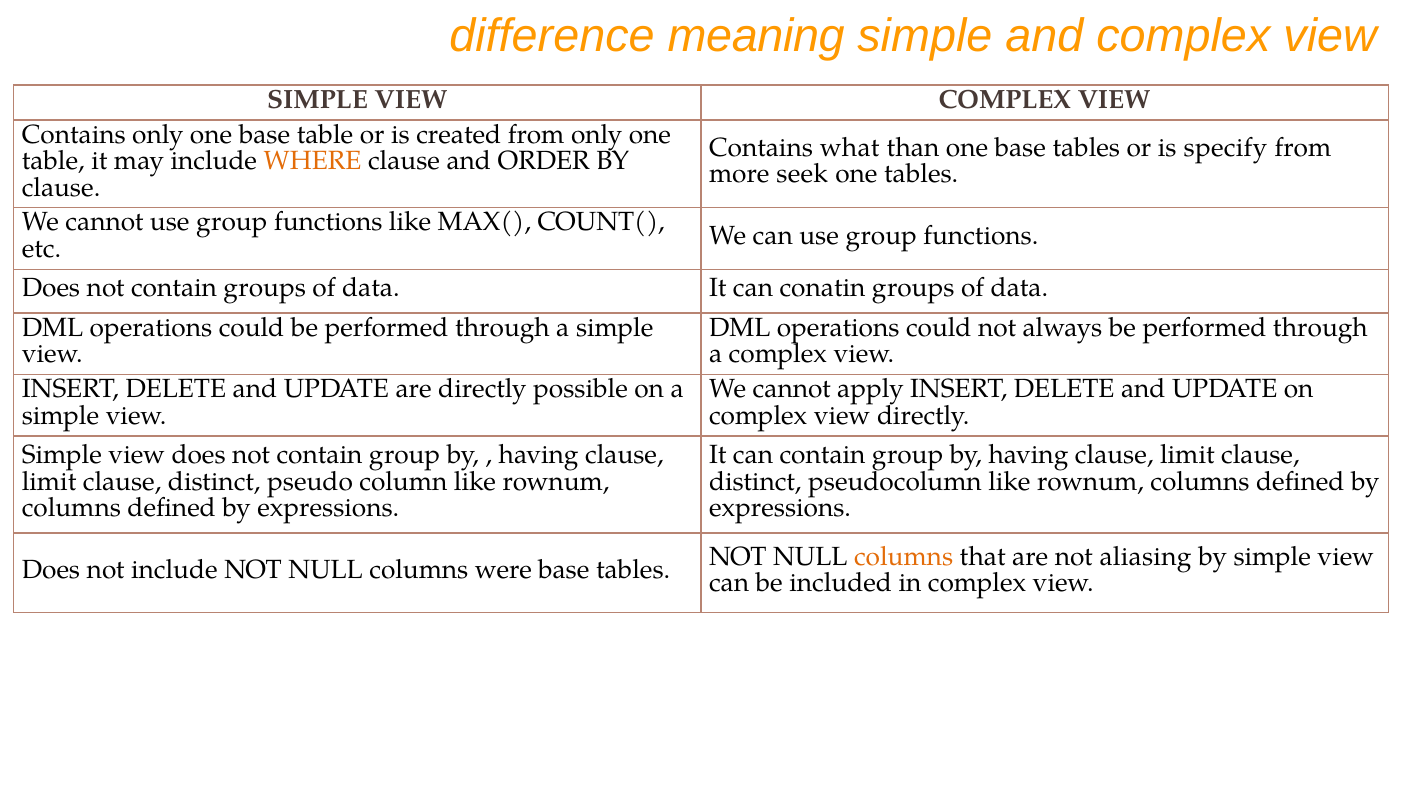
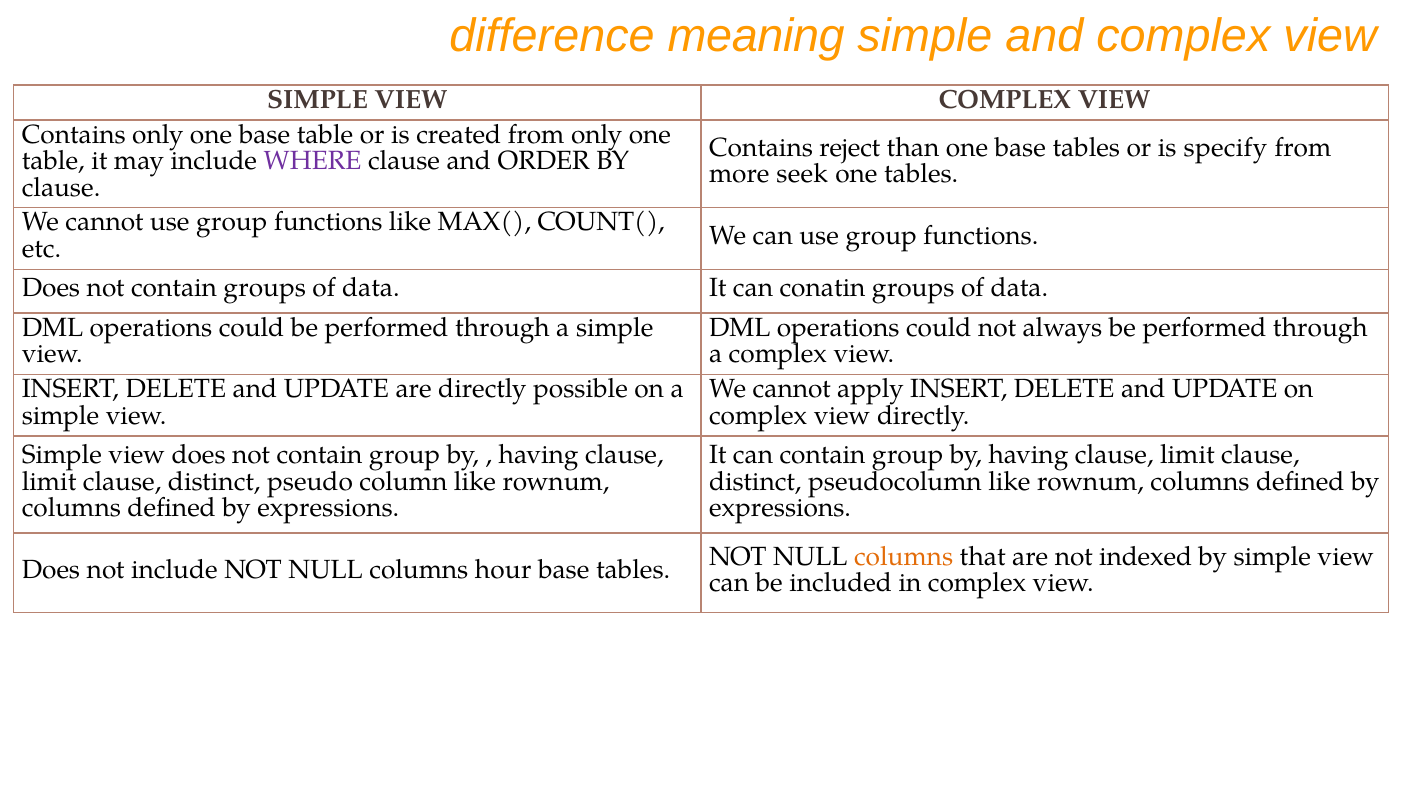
what: what -> reject (850, 148)
WHERE colour: orange -> purple (313, 161)
aliasing: aliasing -> indexed (1146, 556)
were: were -> hour (503, 570)
